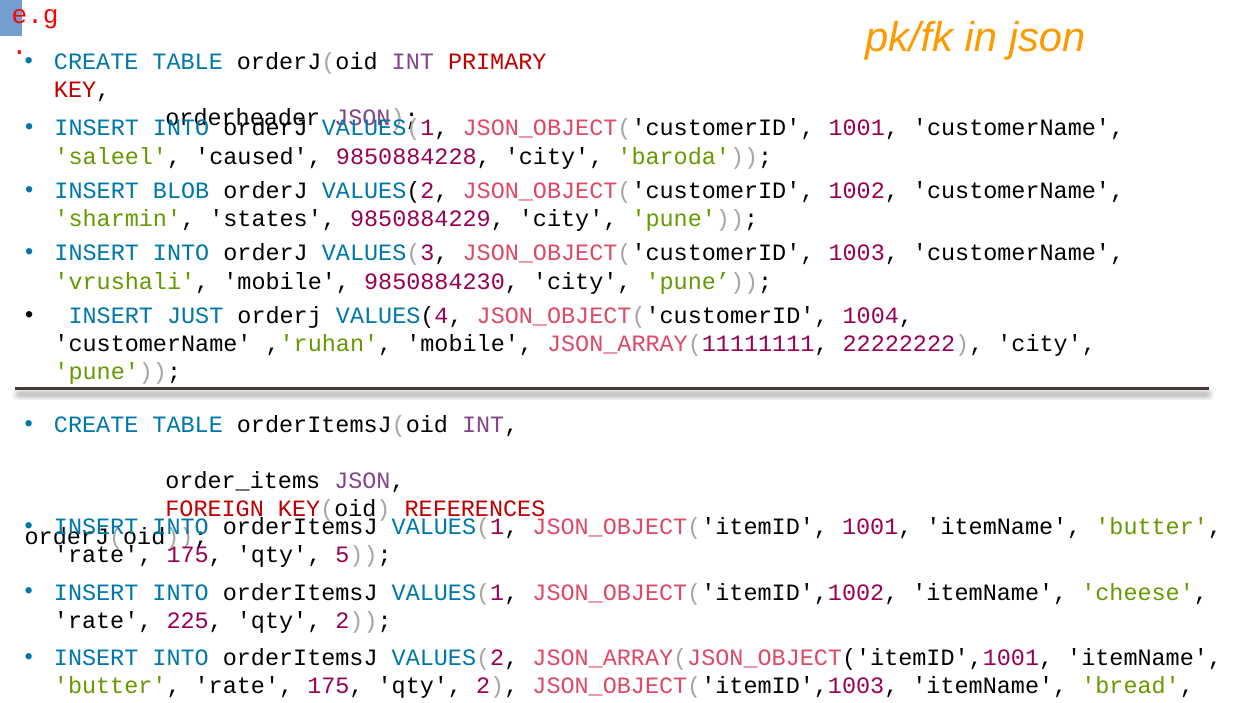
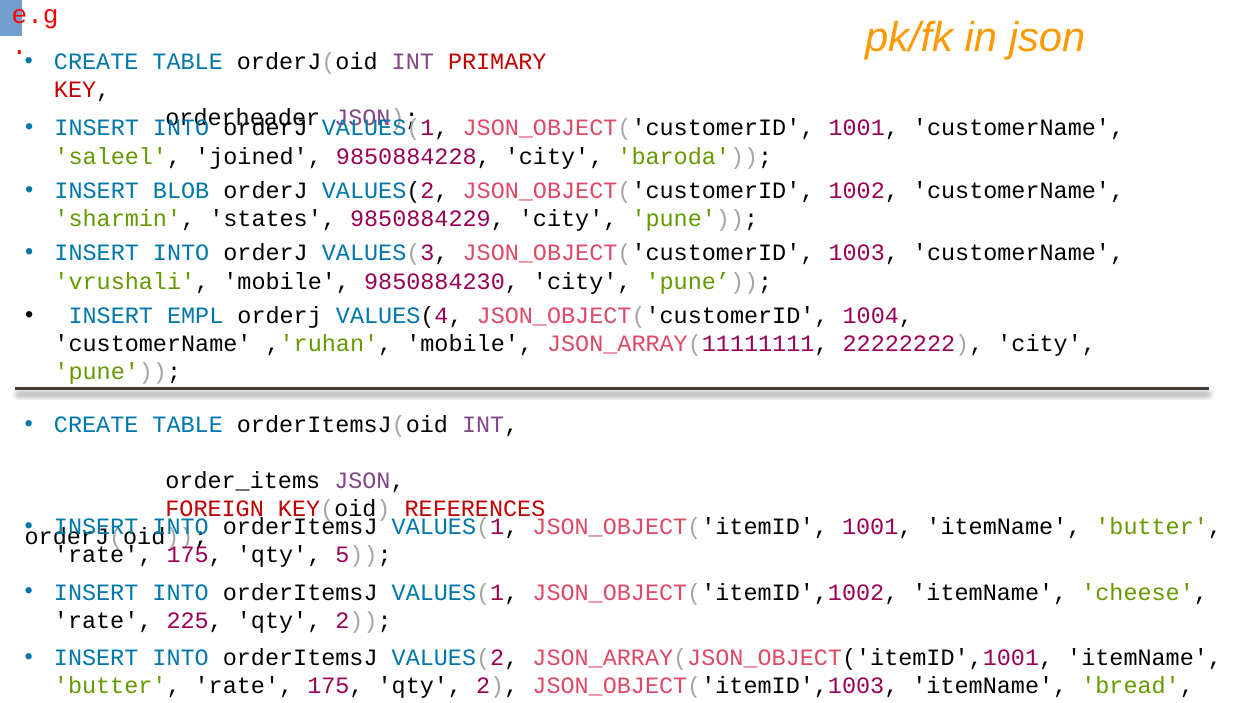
caused: caused -> joined (259, 156)
JUST: JUST -> EMPL (195, 316)
